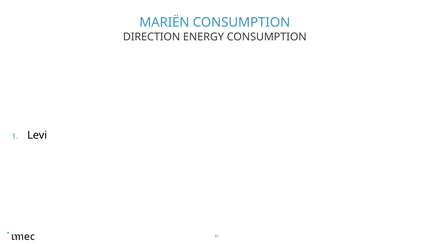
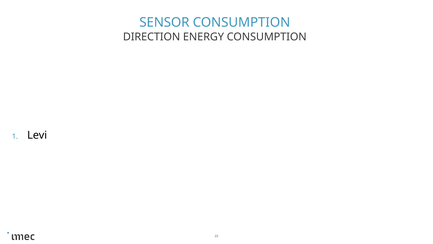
MARIËN: MARIËN -> SENSOR (164, 22)
